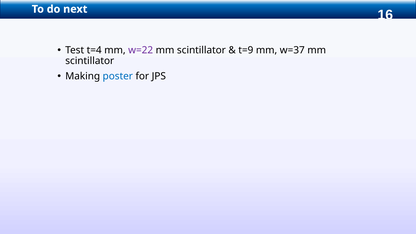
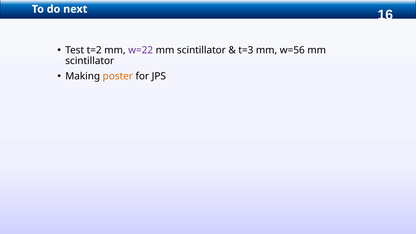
t=4: t=4 -> t=2 (94, 50)
t=9: t=9 -> t=3 (246, 50)
w=37: w=37 -> w=56 (292, 50)
poster colour: blue -> orange (118, 76)
